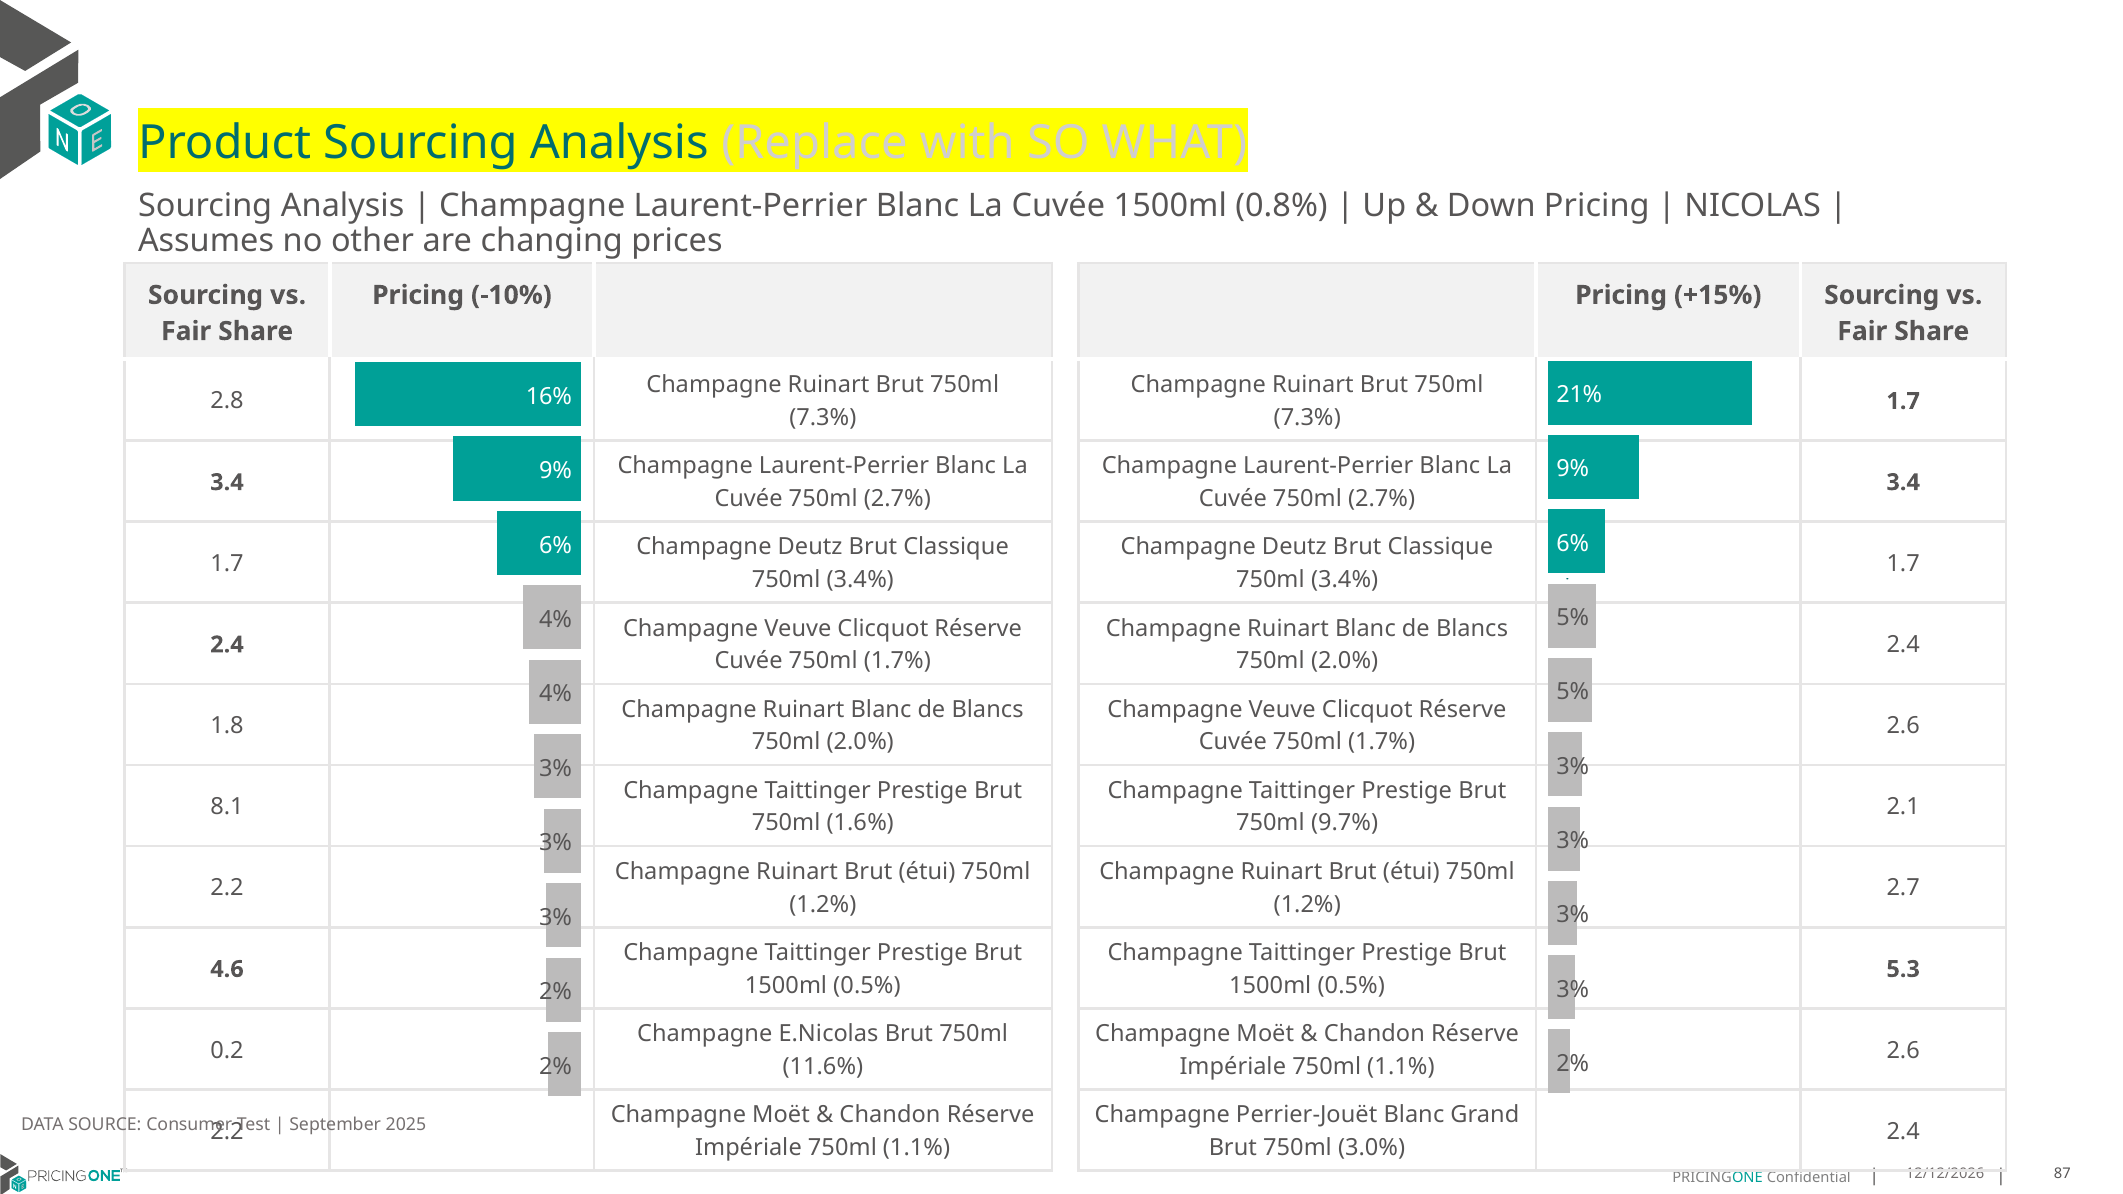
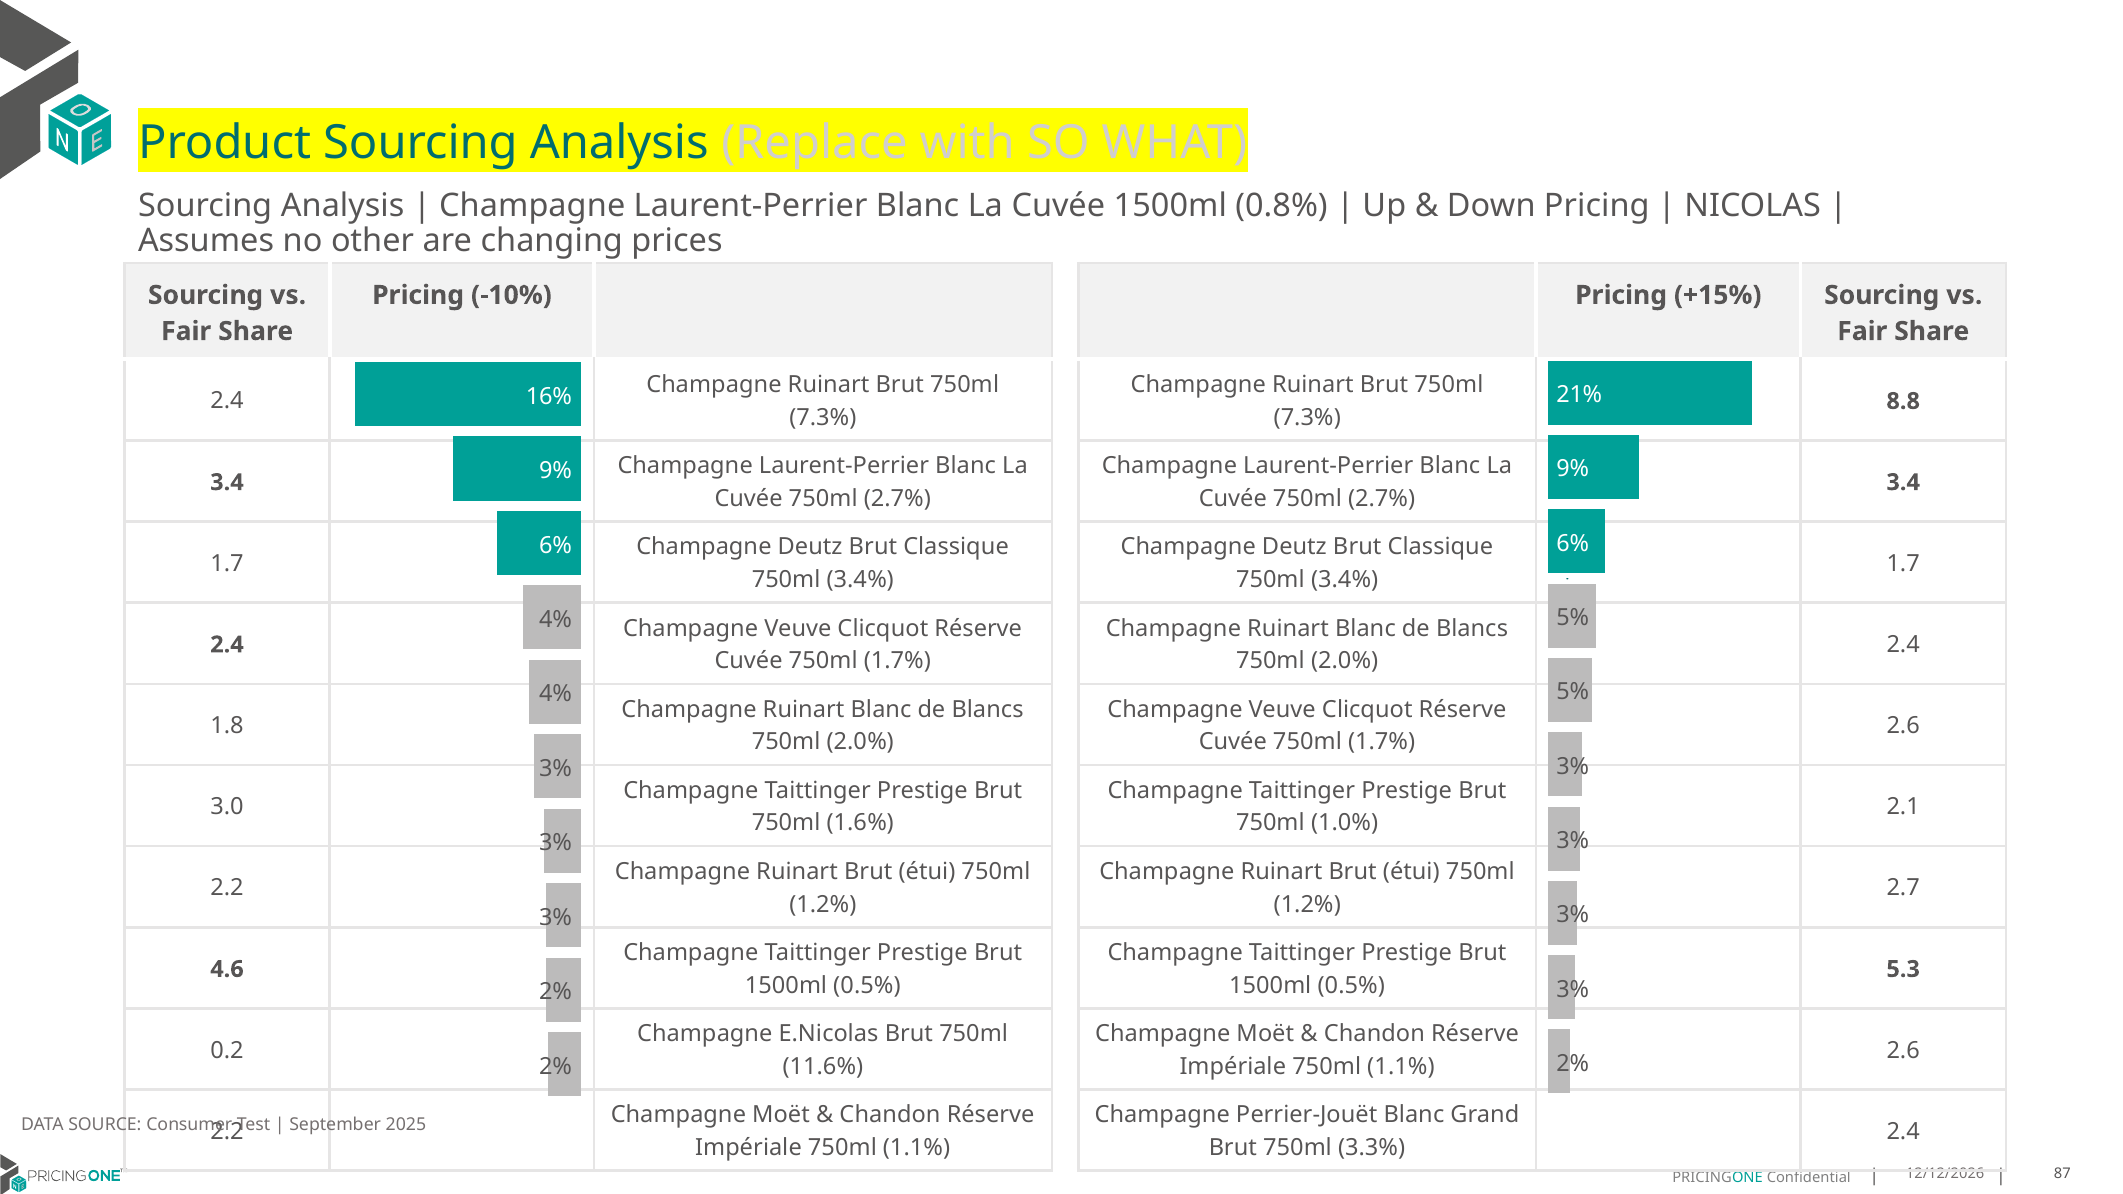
2.8: 2.8 -> 2.4 (227, 401)
1.7: 1.7 -> 8.8 (1903, 401)
8.1: 8.1 -> 3.0 (227, 807)
9.7%: 9.7% -> 1.0% (1345, 823)
3.0%: 3.0% -> 3.3% (1372, 1148)
